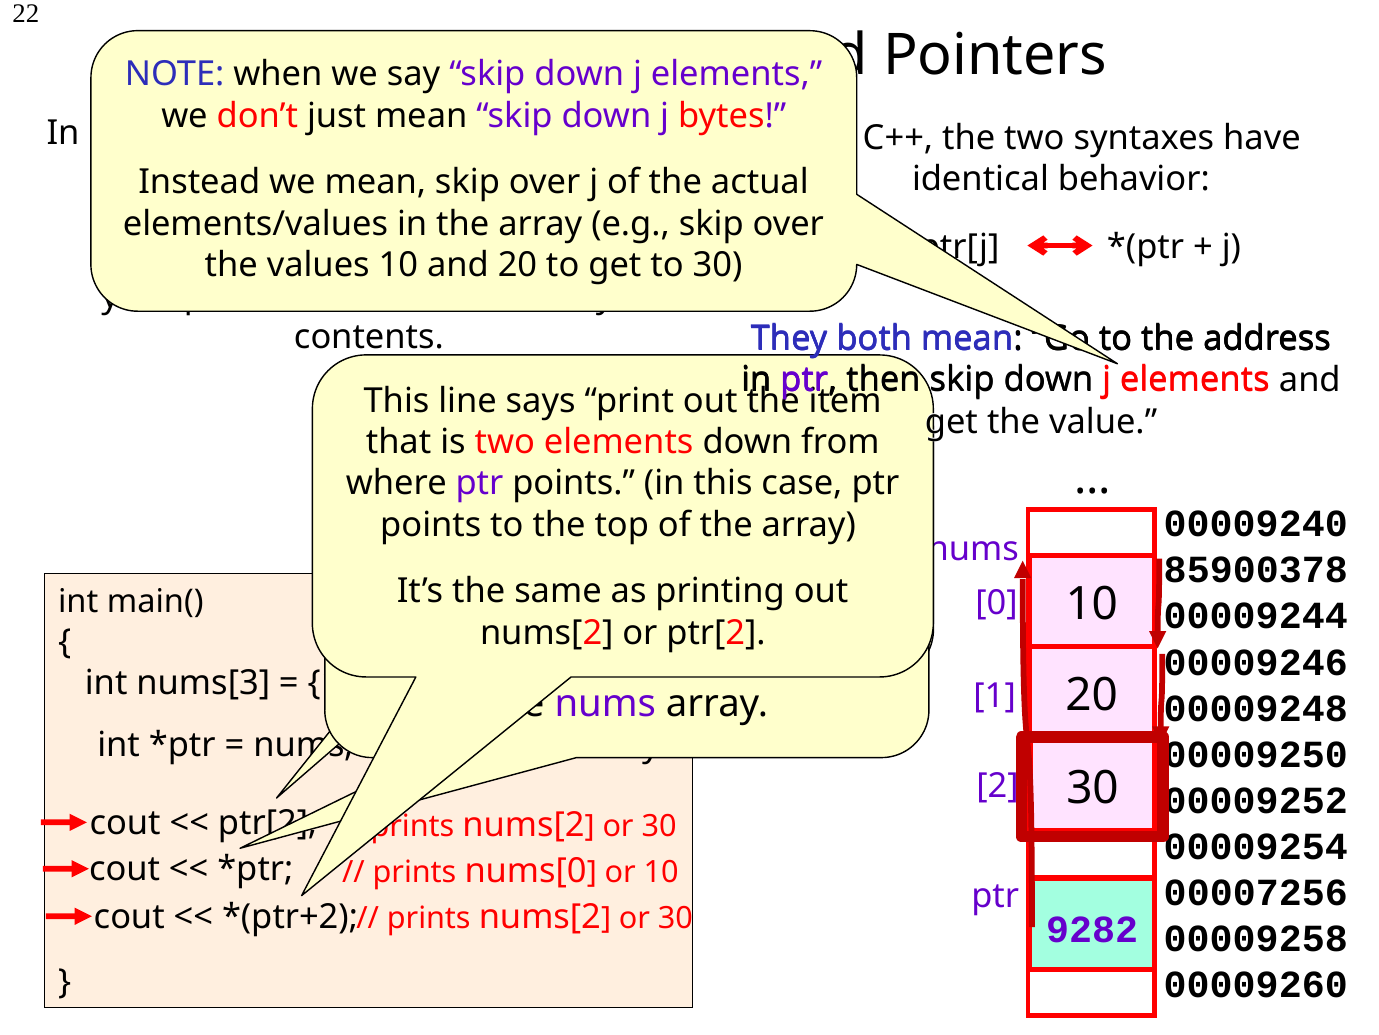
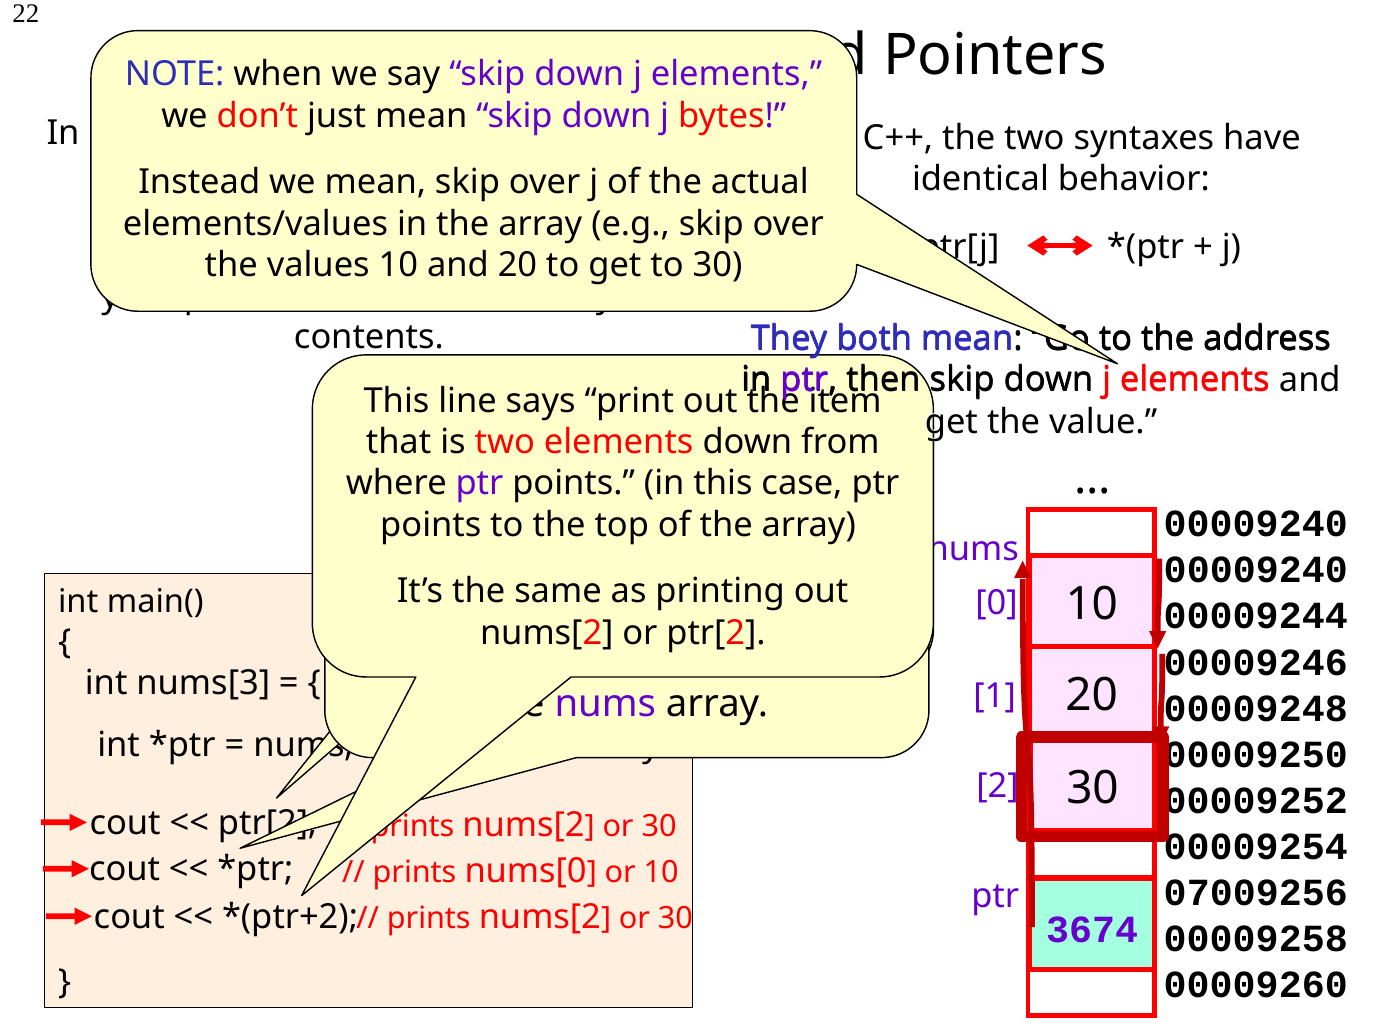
85900378: 85900378 -> 00009240 (1256, 570)
00007256: 00007256 -> 07009256 (1256, 892)
9282: 9282 -> 3674 (1092, 929)
